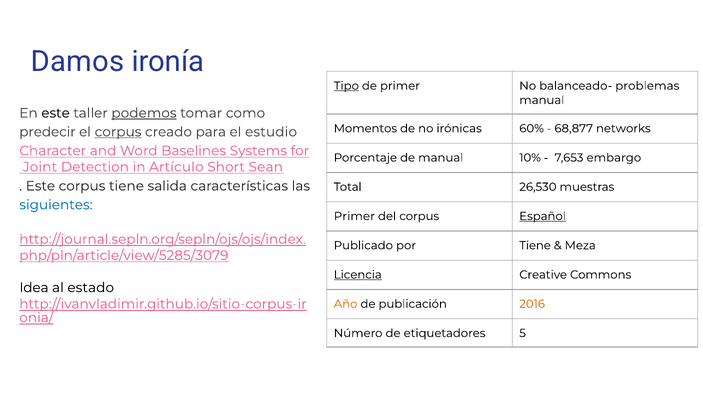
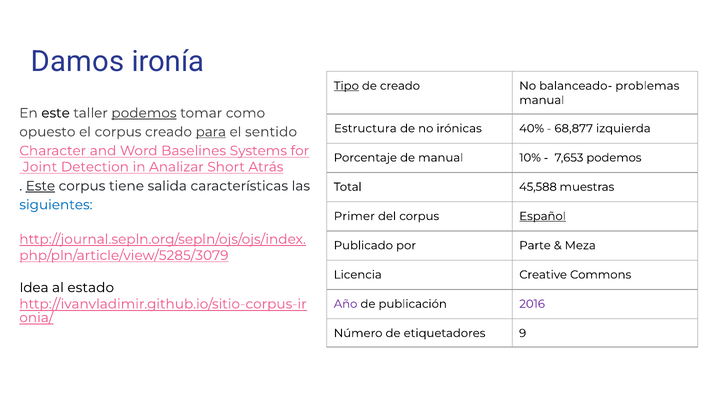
de primer: primer -> creado (400, 86)
Momentos: Momentos -> Estructura (365, 129)
60%: 60% -> 40% (532, 129)
networks: networks -> izquierda (623, 129)
predecir: predecir -> opuesto (47, 132)
corpus underline: present -> none (118, 132)
para underline: none -> present (211, 132)
estudio: estudio -> sentido (271, 132)
7,653 embargo: embargo -> podemos (614, 158)
Artículo: Artículo -> Analizar (176, 167)
Sean: Sean -> Atrás (266, 167)
Este underline: none -> present (40, 186)
26,530: 26,530 -> 45,588 (538, 187)
por Tiene: Tiene -> Parte (535, 246)
Licencia underline: present -> none (358, 275)
Año colour: orange -> purple (346, 304)
2016 colour: orange -> purple (532, 304)
5: 5 -> 9 (523, 334)
